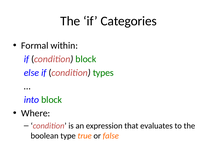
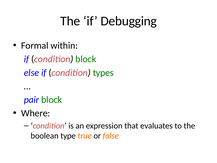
Categories: Categories -> Debugging (129, 21)
into: into -> pair (31, 100)
